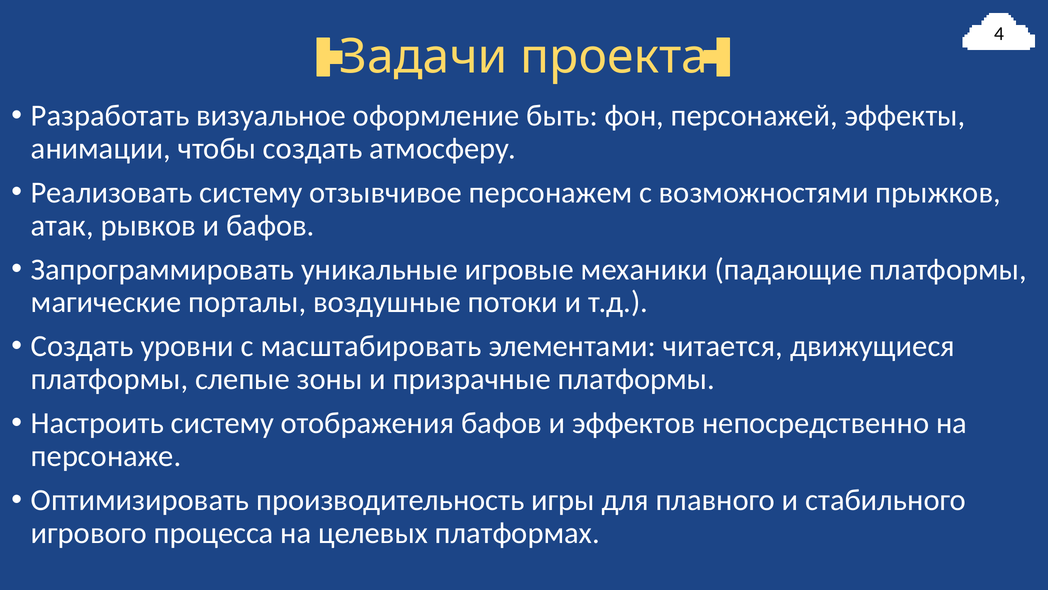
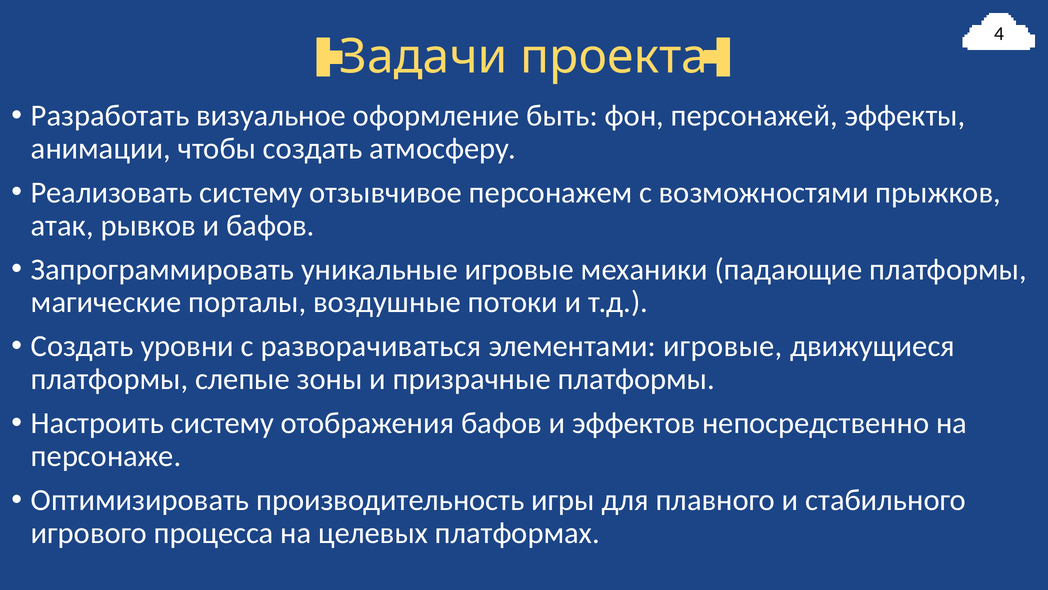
масштабировать: масштабировать -> разворачиваться (371, 346)
элементами читается: читается -> игровые (723, 346)
